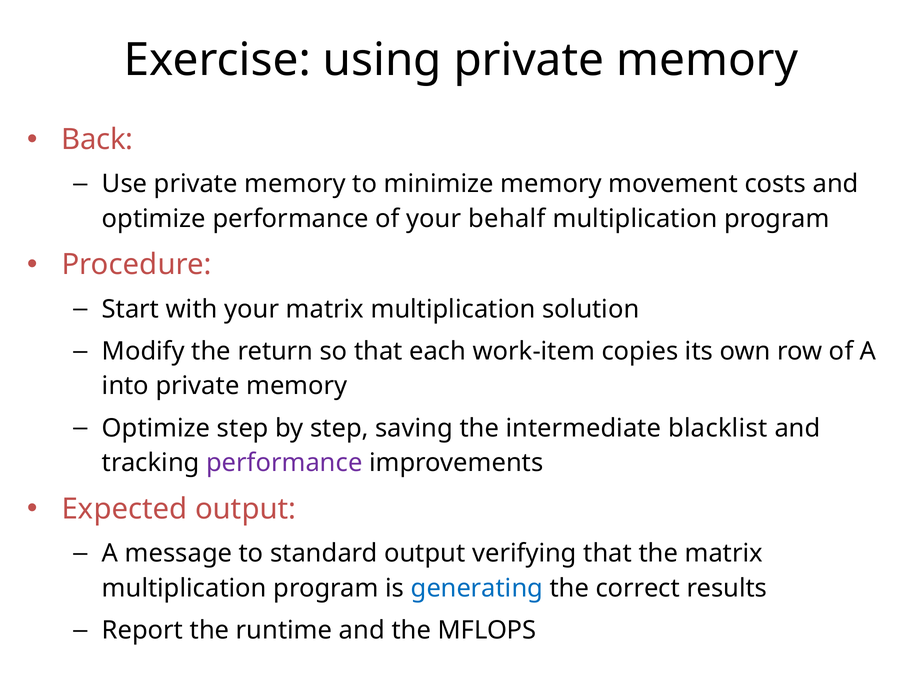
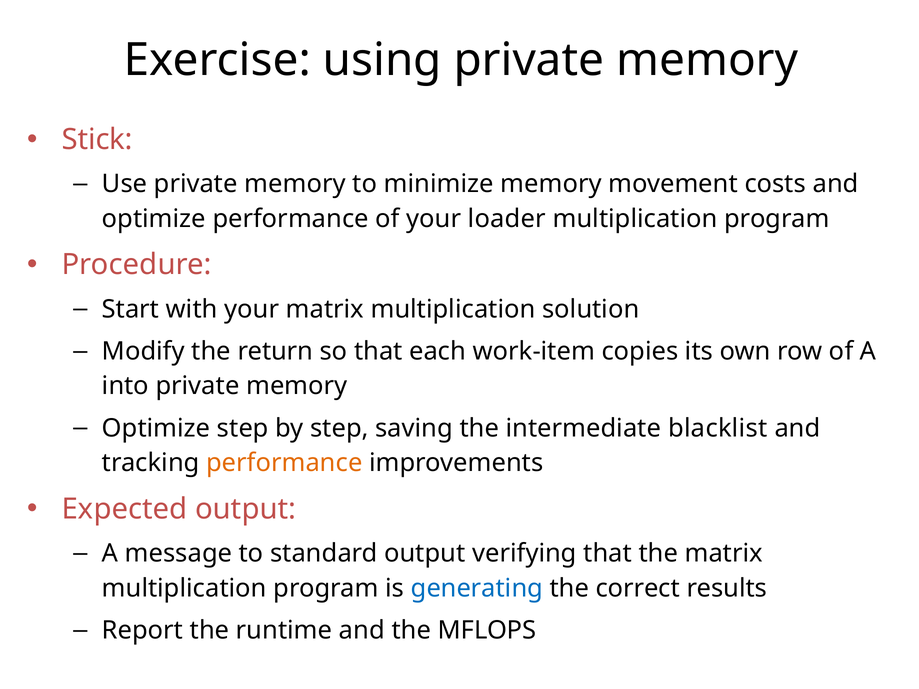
Back: Back -> Stick (97, 140)
behalf: behalf -> loader (507, 219)
performance colour: purple -> orange (284, 463)
